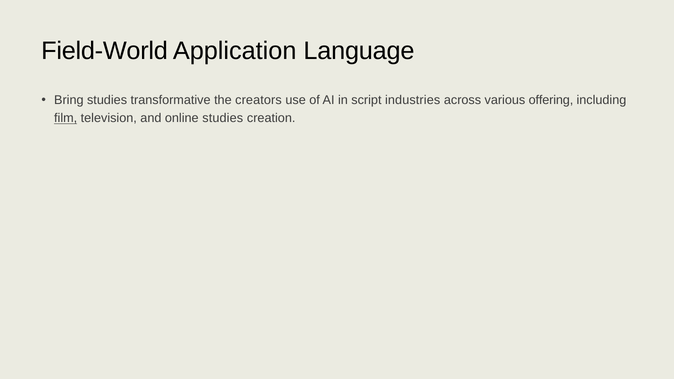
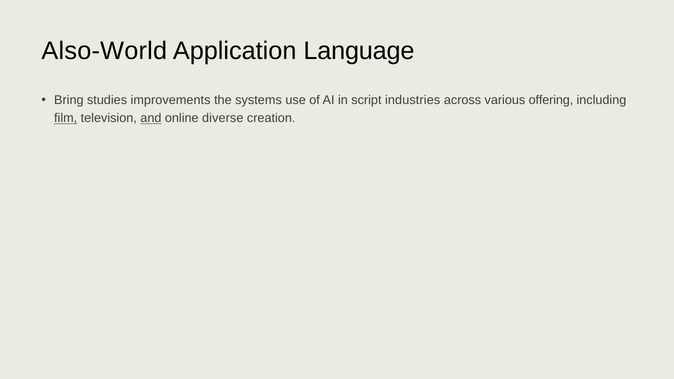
Field-World: Field-World -> Also-World (104, 51)
transformative: transformative -> improvements (171, 100)
creators: creators -> systems (258, 100)
and underline: none -> present (151, 118)
online studies: studies -> diverse (223, 118)
